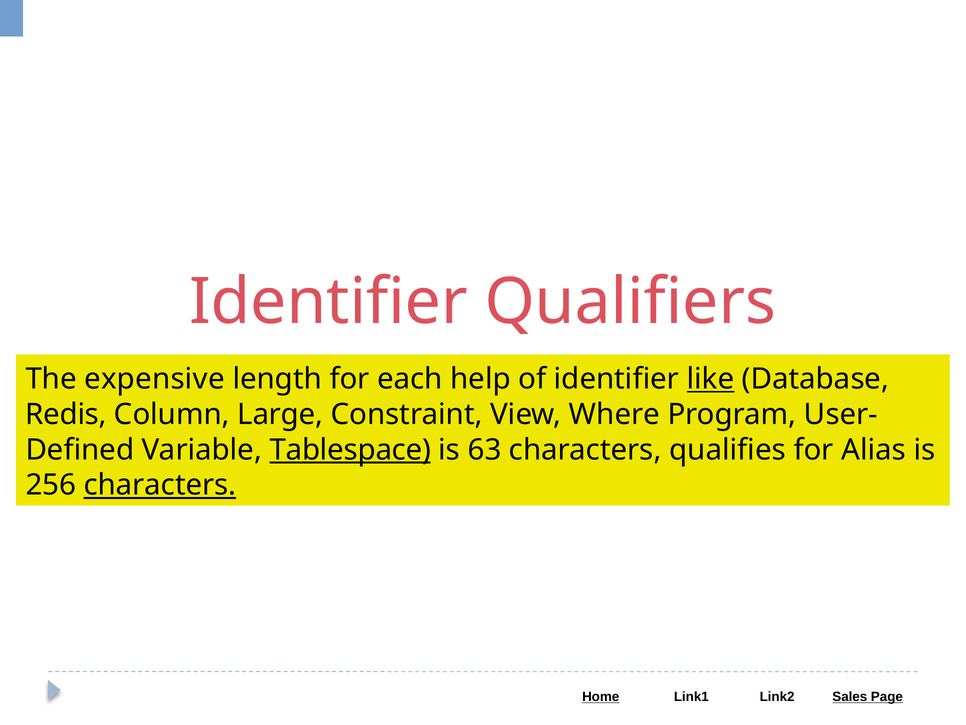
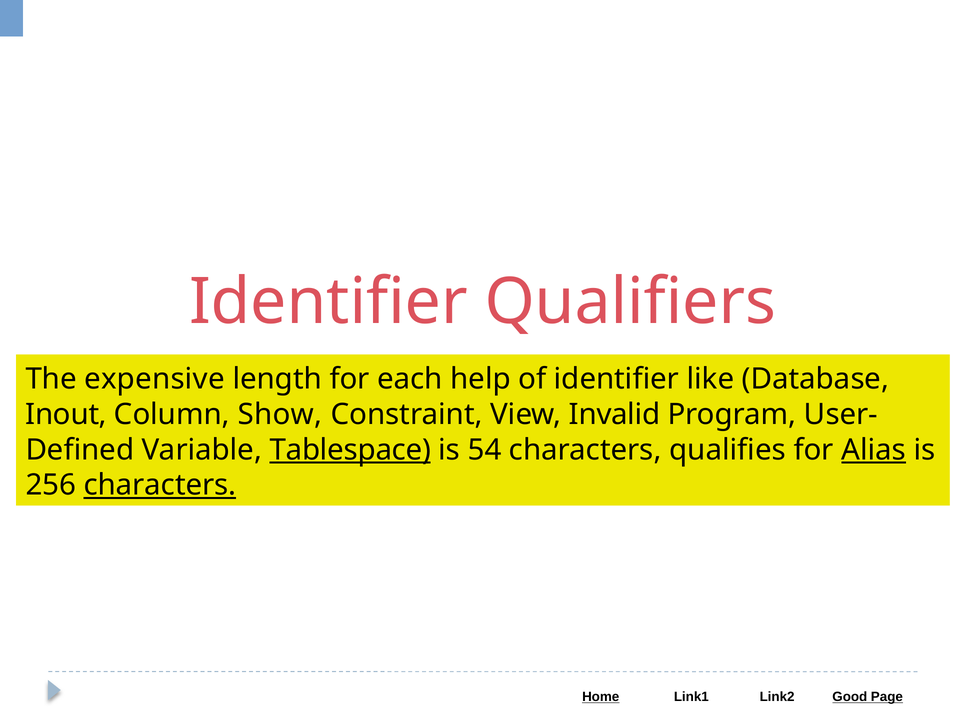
like underline: present -> none (711, 379)
Redis: Redis -> Inout (66, 414)
Large: Large -> Show (280, 414)
Where: Where -> Invalid (615, 414)
63: 63 -> 54 (485, 449)
Alias underline: none -> present (874, 449)
Sales: Sales -> Good (850, 696)
